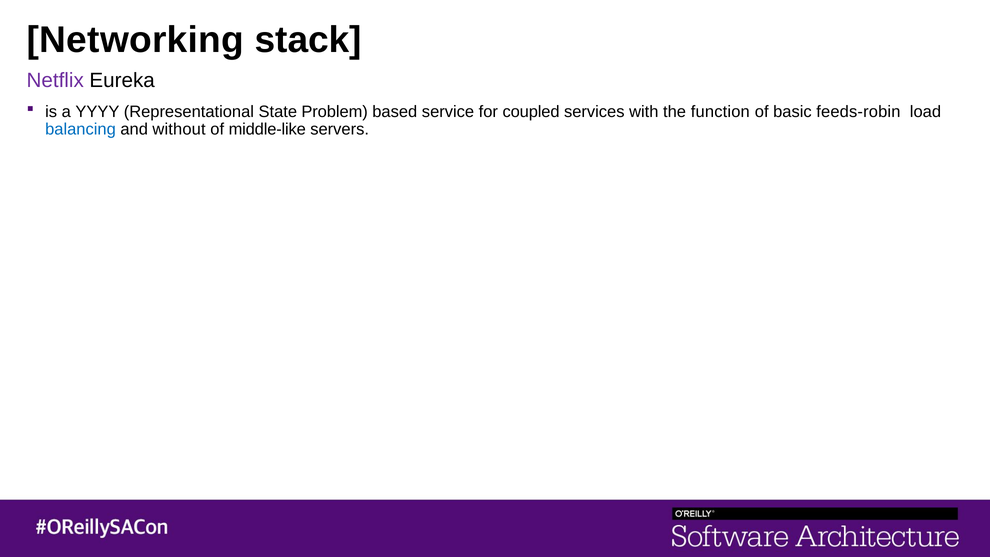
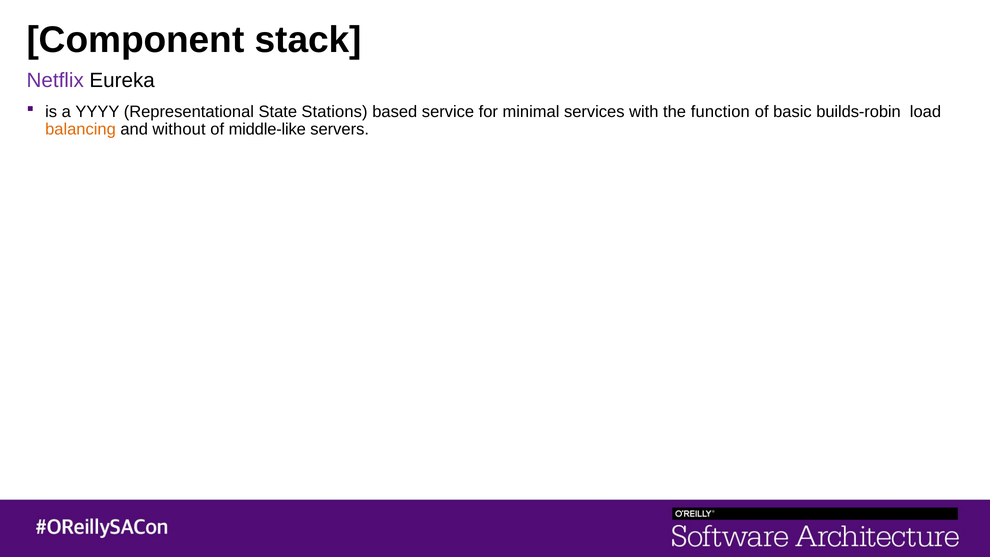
Networking: Networking -> Component (136, 40)
Problem: Problem -> Stations (334, 112)
coupled: coupled -> minimal (531, 112)
feeds-robin: feeds-robin -> builds-robin (859, 112)
balancing colour: blue -> orange (80, 129)
